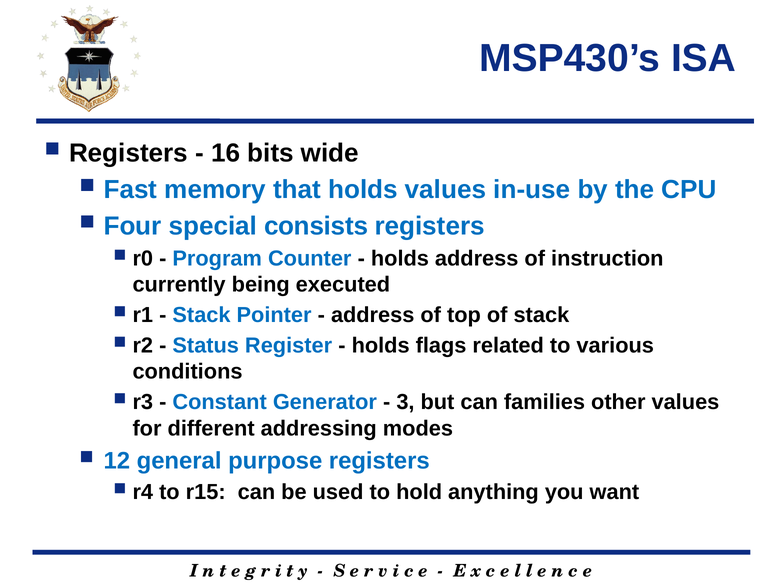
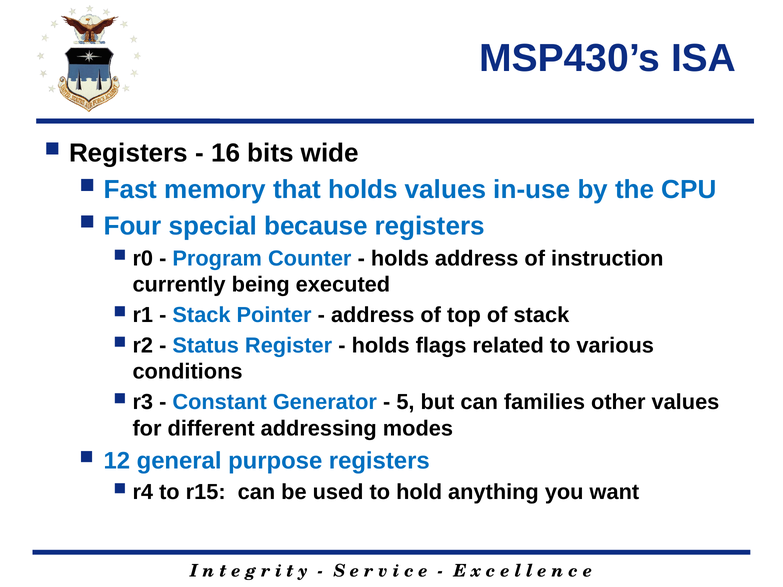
consists: consists -> because (316, 226)
3: 3 -> 5 (405, 402)
